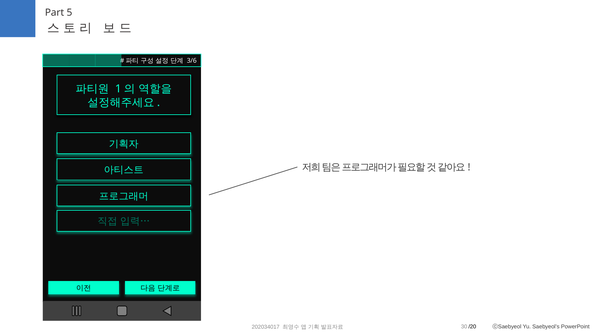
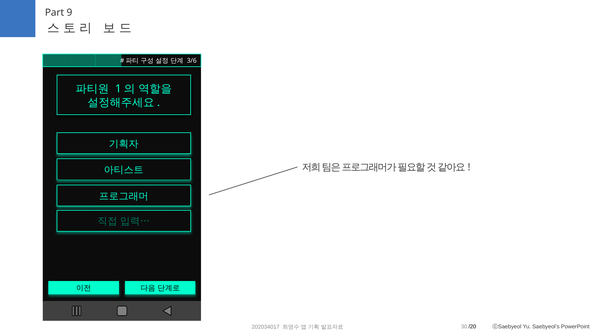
5: 5 -> 9 (69, 13)
